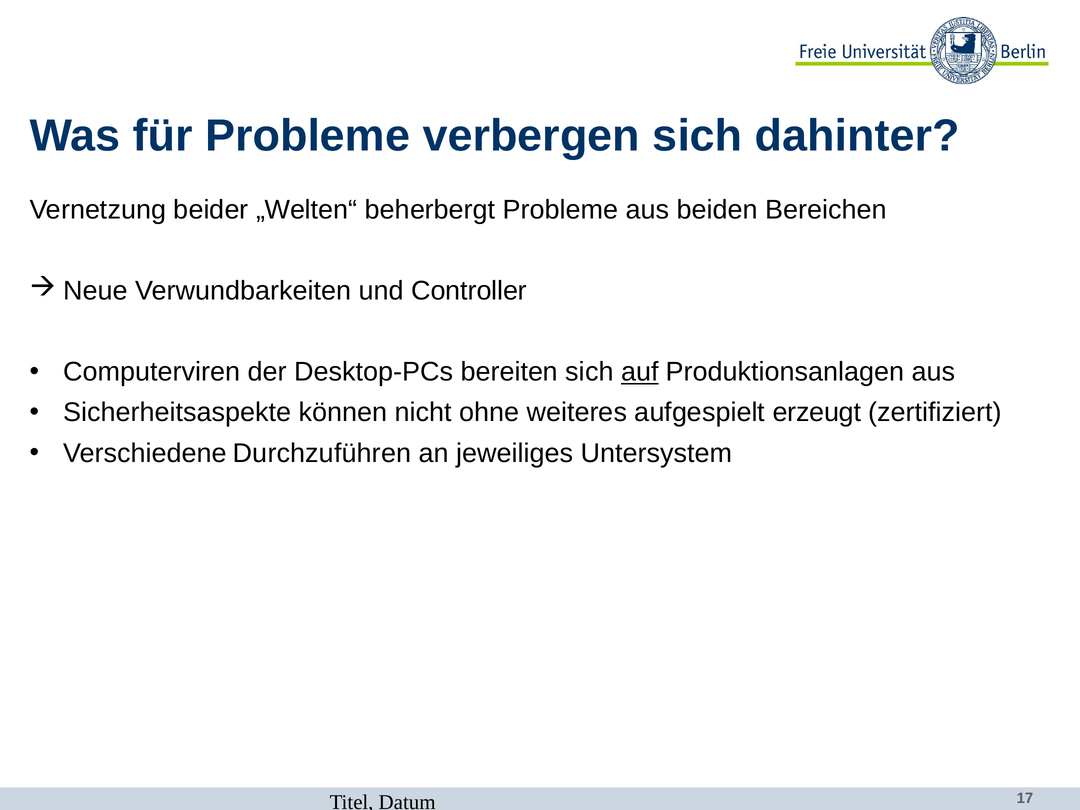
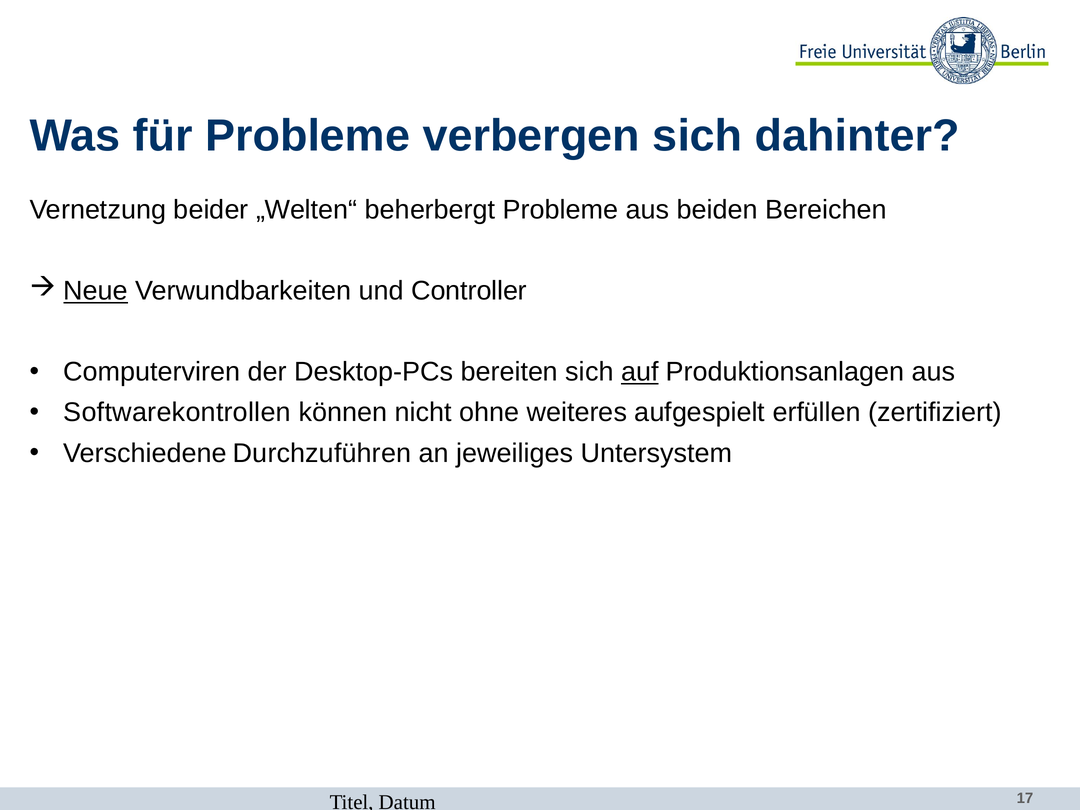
Neue underline: none -> present (96, 291)
Sicherheitsaspekte: Sicherheitsaspekte -> Softwarekontrollen (177, 413)
erzeugt: erzeugt -> erfüllen (817, 413)
